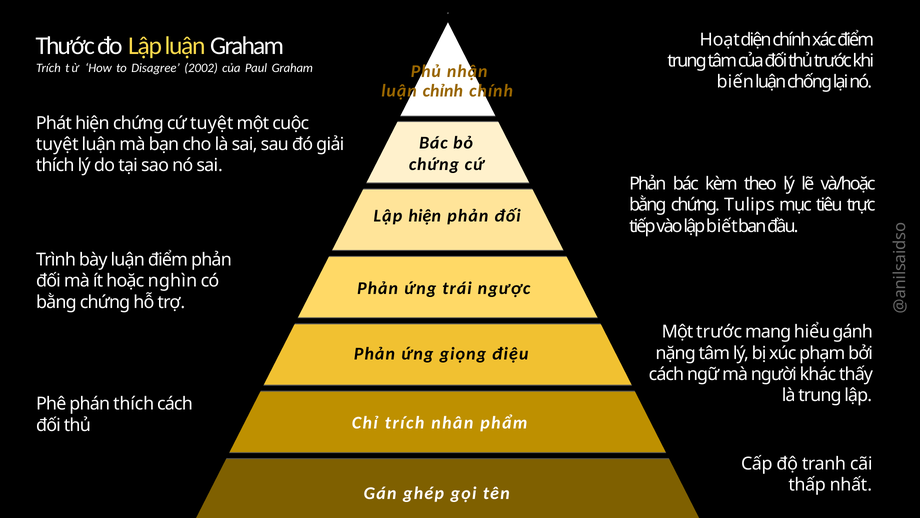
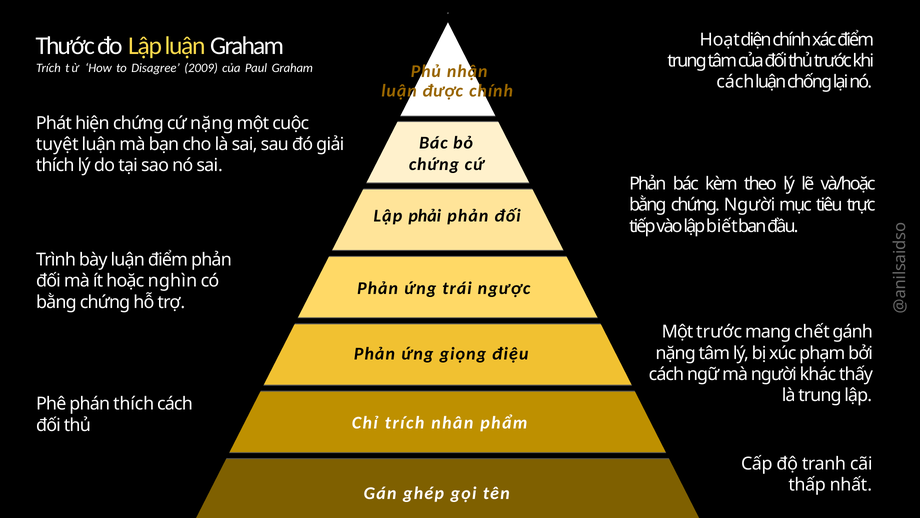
2002: 2002 -> 2009 (201, 68)
biến: biến -> cách (735, 82)
chỉnh: chỉnh -> được (443, 91)
cứ tuyệt: tuyệt -> nặng (212, 123)
chứng Tulips: Tulips -> Người (750, 205)
Lập hiện: hiện -> phải (425, 216)
hiểu: hiểu -> chết (812, 332)
